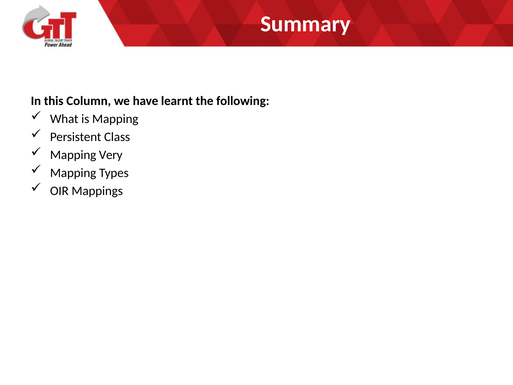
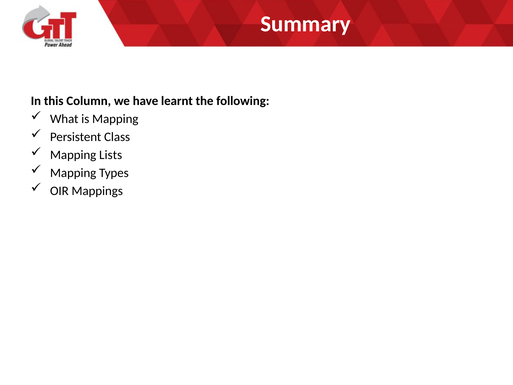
Very: Very -> Lists (111, 155)
